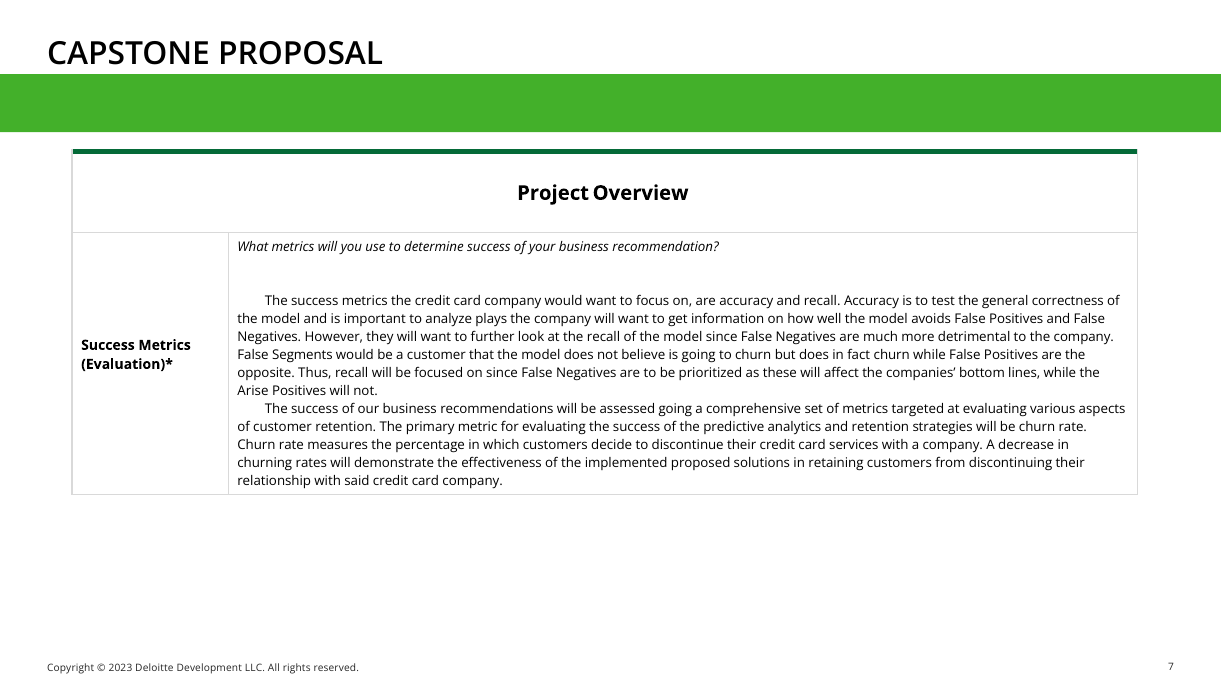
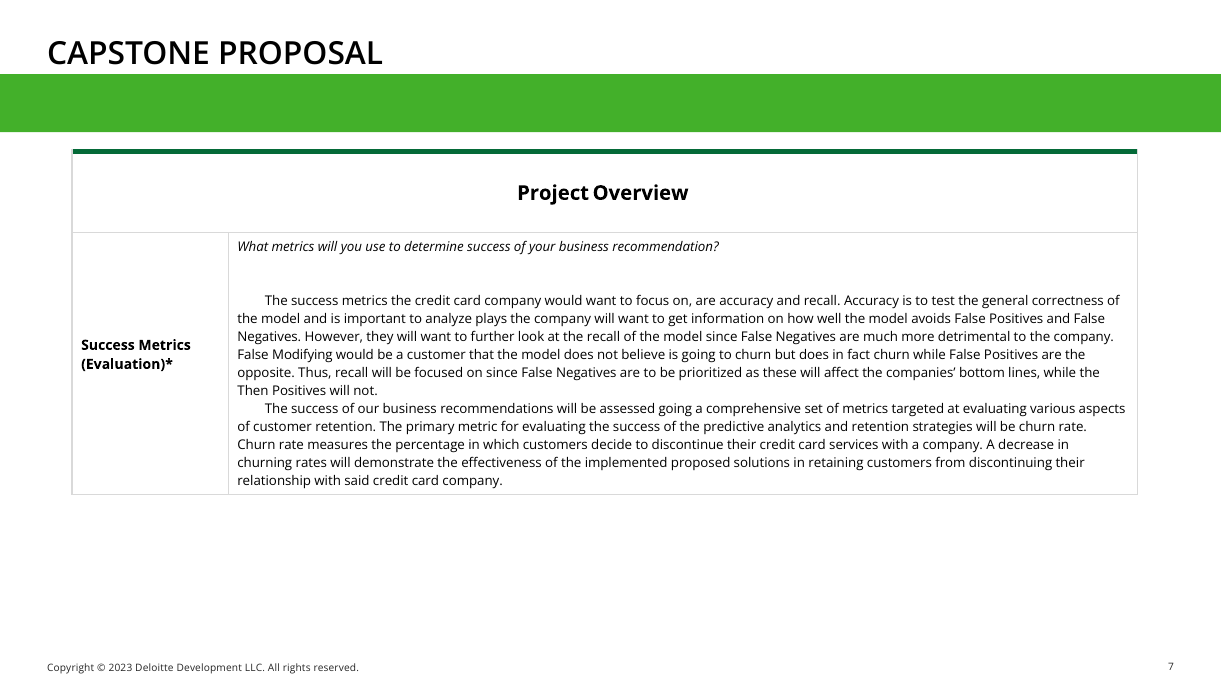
Segments: Segments -> Modifying (302, 355)
Arise: Arise -> Then (253, 391)
